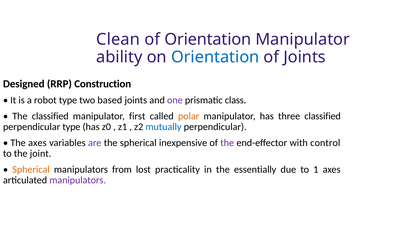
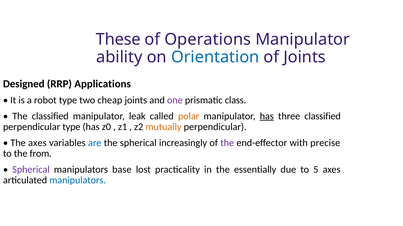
Clean: Clean -> These (118, 39)
of Orientation: Orientation -> Operations (208, 39)
Construction: Construction -> Applications (103, 84)
based: based -> cheap (110, 101)
first: first -> leak (137, 116)
has underline: none -> present (267, 116)
mutually colour: blue -> orange (164, 127)
are colour: purple -> blue (95, 143)
inexpensive: inexpensive -> increasingly (183, 143)
control: control -> precise (325, 143)
joint: joint -> from (41, 154)
Spherical colour: orange -> purple (31, 170)
from: from -> base (122, 170)
1: 1 -> 5 (316, 170)
manipulators colour: purple -> blue (78, 181)
